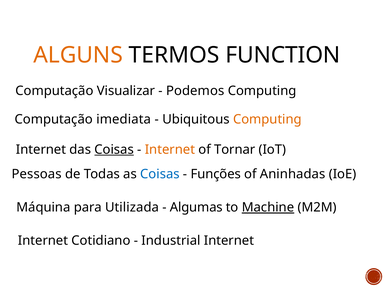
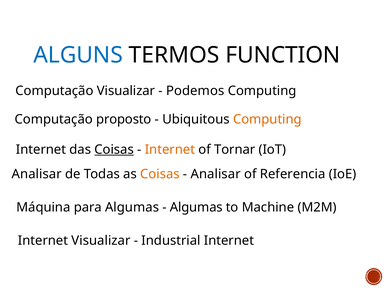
ALGUNS colour: orange -> blue (78, 55)
imediata: imediata -> proposto (124, 119)
Pessoas: Pessoas -> Analisar (37, 174)
Coisas colour: blue -> orange (160, 174)
Funções: Funções -> Analisar (216, 174)
Aninhadas: Aninhadas -> Referencia (293, 174)
para Utilizada: Utilizada -> Algumas (132, 207)
Machine underline: present -> none (268, 207)
Internet Cotidiano: Cotidiano -> Visualizar (101, 241)
